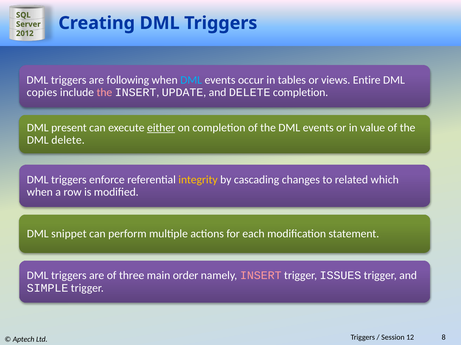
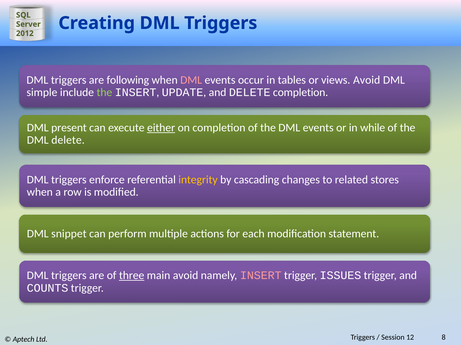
DML colour: light blue -> pink (191, 80)
views Entire: Entire -> Avoid (367, 80)
copies: copies -> simple (42, 93)
the colour: pink -> light green (104, 93)
value: value -> while (373, 128)
which: which -> stores (385, 180)
three underline: none -> present (132, 276)
main order: order -> avoid (186, 276)
SIMPLE: SIMPLE -> COUNTS (48, 289)
